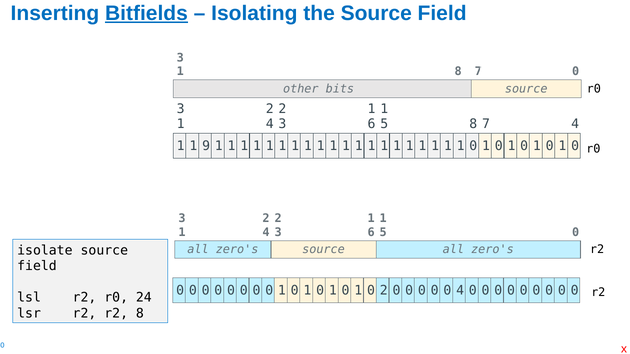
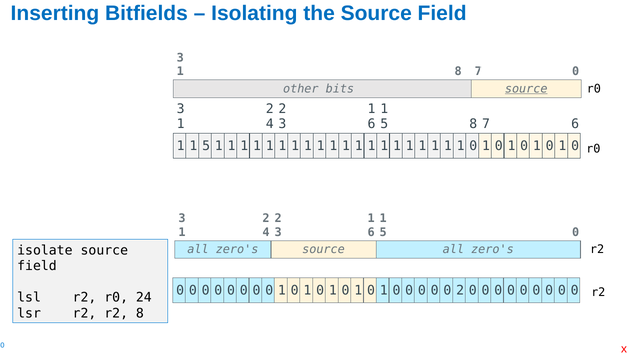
Bitfields underline: present -> none (146, 13)
source underline: none -> present (526, 89)
7 4: 4 -> 6 (575, 124)
1 1 9: 9 -> 5 (206, 146)
2: 2 -> 1 (384, 291)
0 4: 4 -> 2 (460, 291)
